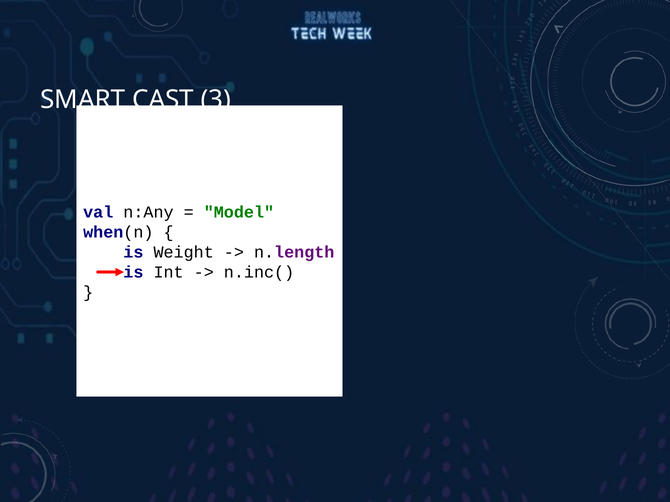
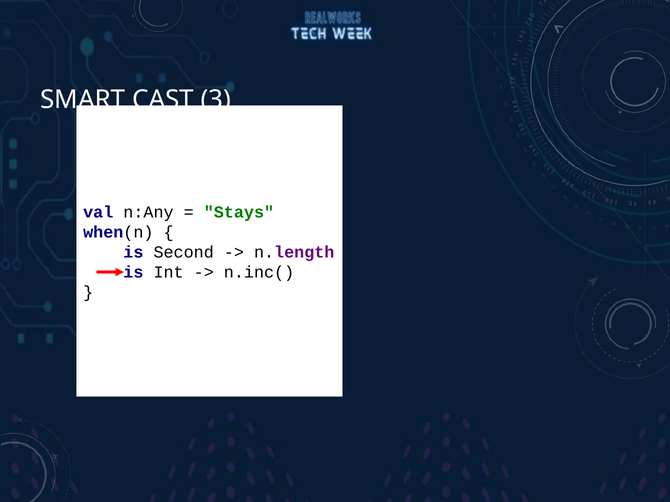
Model: Model -> Stays (239, 212)
Weight: Weight -> Second (184, 252)
